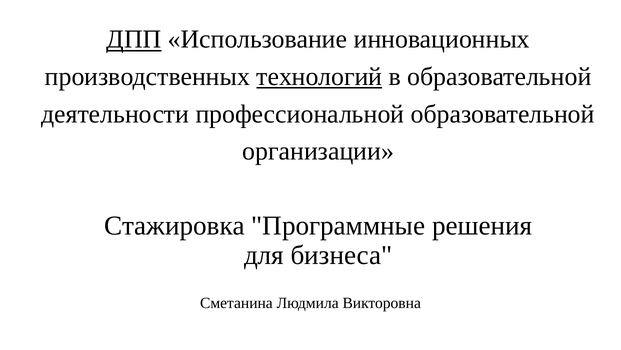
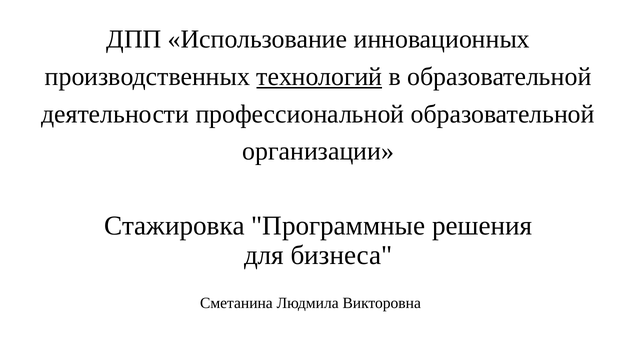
ДПП underline: present -> none (134, 39)
